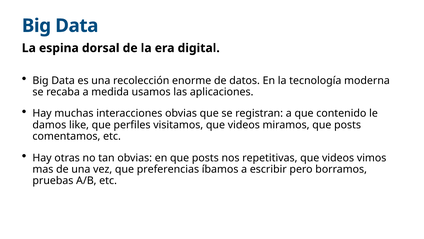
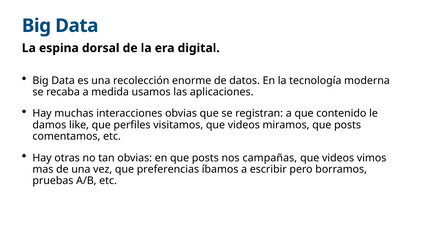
repetitivas: repetitivas -> campañas (270, 158)
